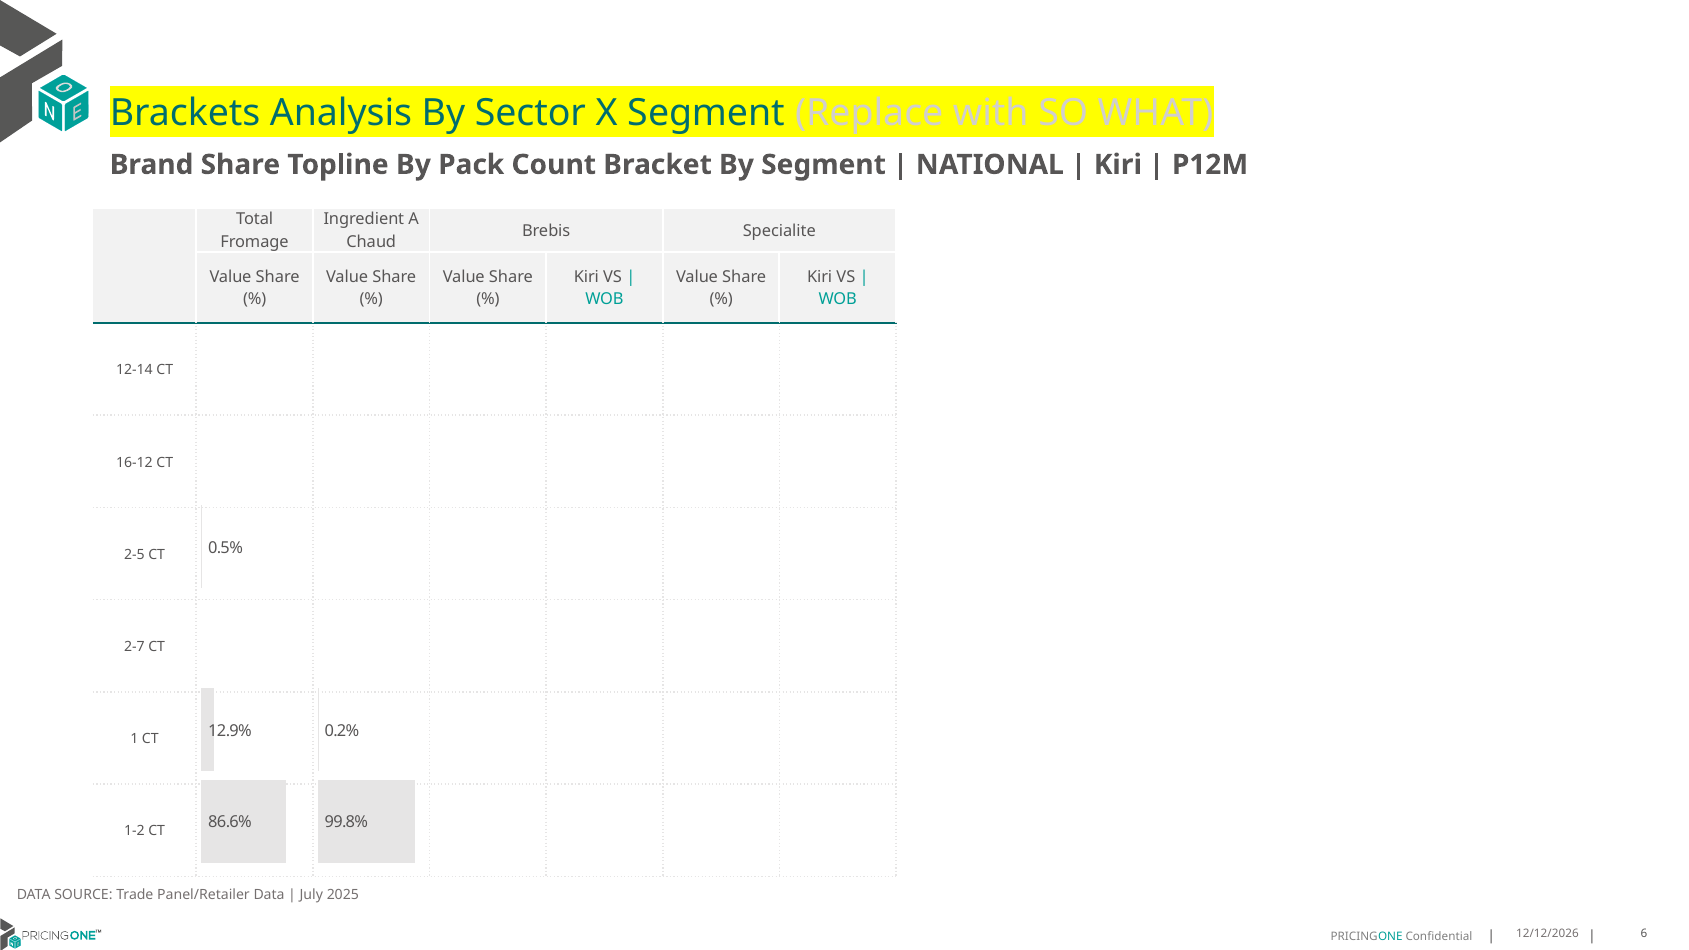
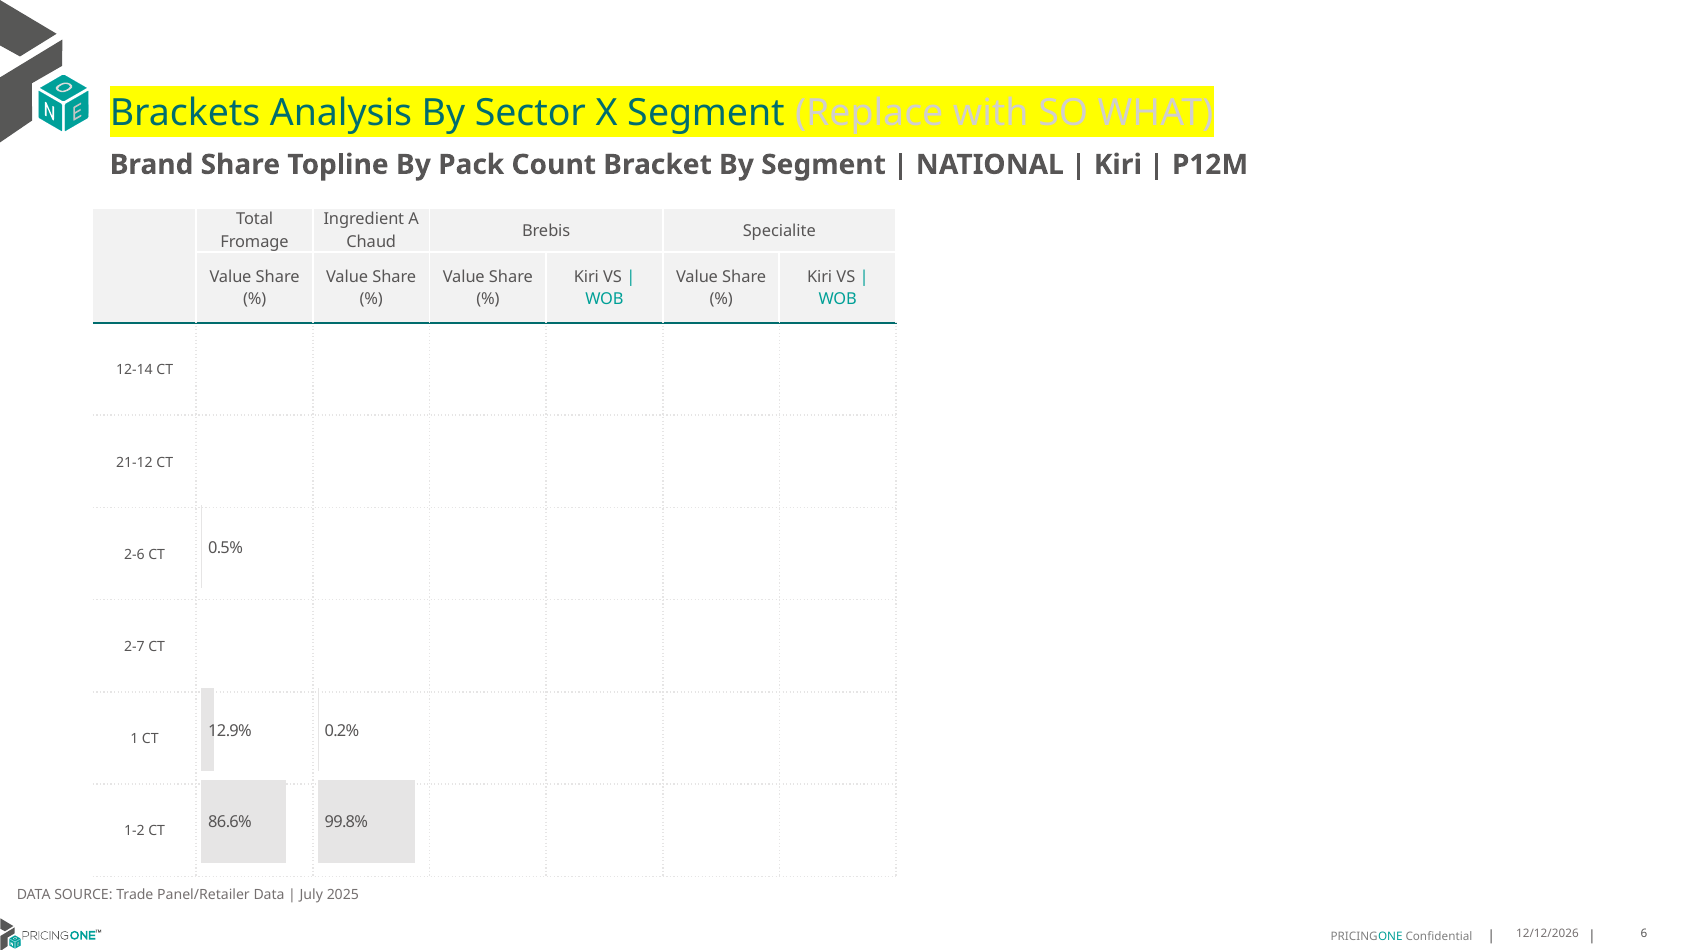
16-12: 16-12 -> 21-12 (134, 462)
2-5: 2-5 -> 2-6 (134, 555)
